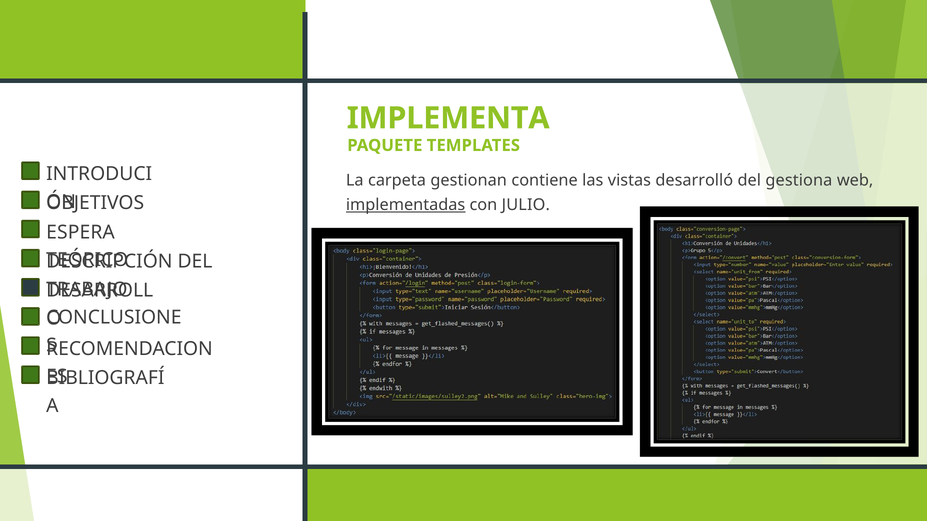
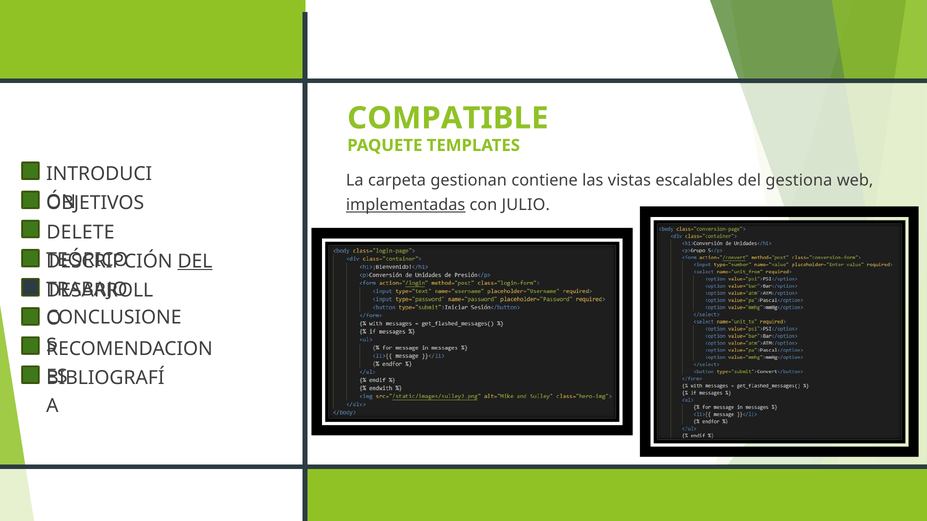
IMPLEMENTA: IMPLEMENTA -> COMPATIBLE (448, 118)
desarrolló: desarrolló -> escalables (694, 181)
ESPERA: ESPERA -> DELETE (80, 232)
DEL underline: none -> present (195, 262)
